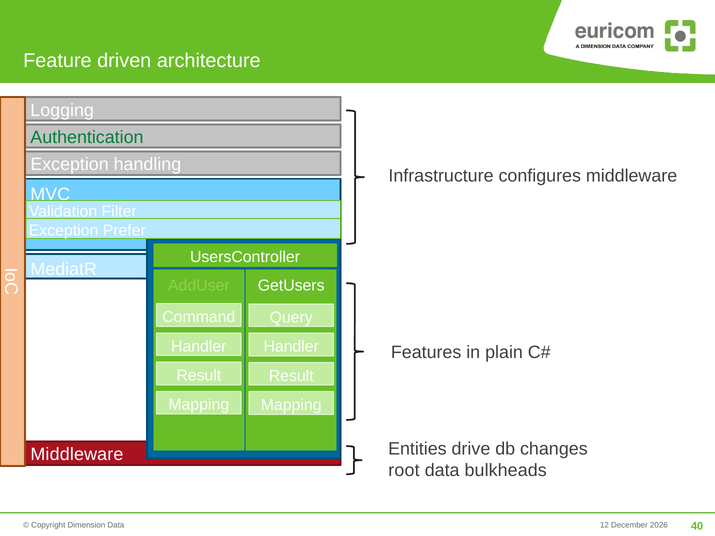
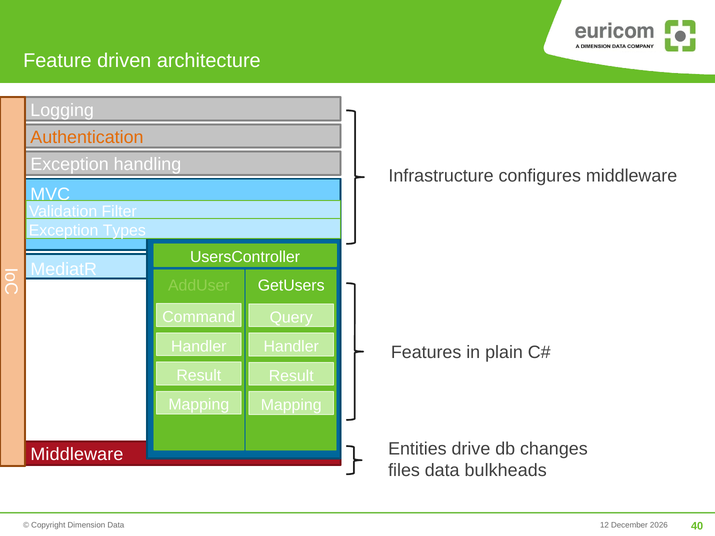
Authentication colour: green -> orange (87, 137)
Prefer: Prefer -> Types (124, 231)
root: root -> files (404, 471)
